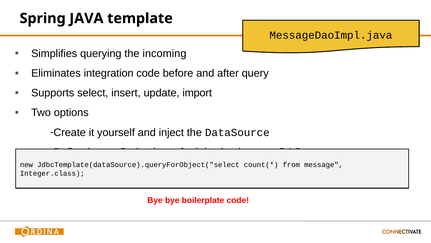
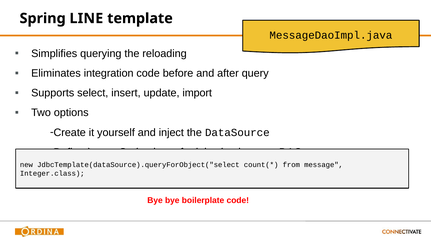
JAVA: JAVA -> LINE (86, 18)
incoming: incoming -> reloading (165, 54)
